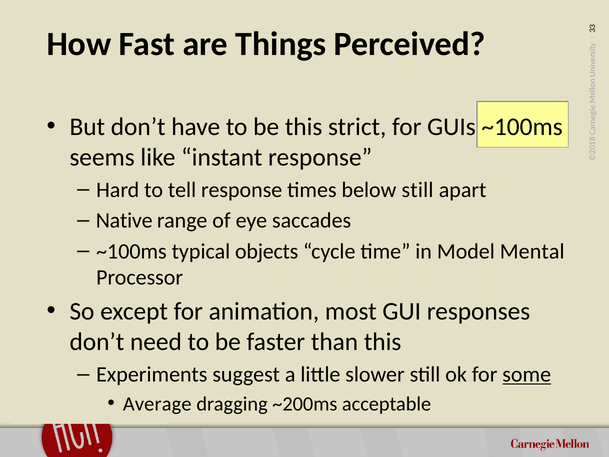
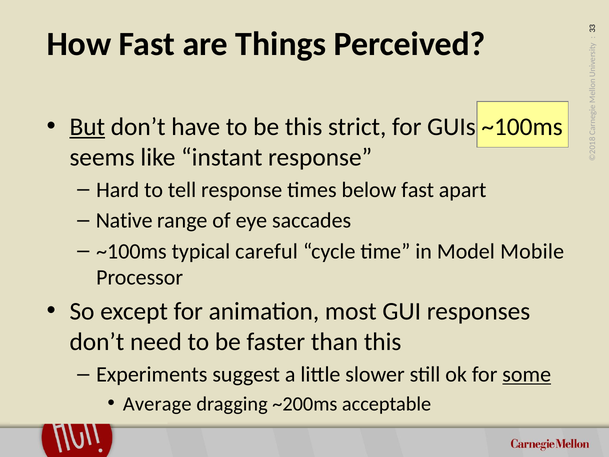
But underline: none -> present (87, 127)
below still: still -> fast (418, 190)
objects: objects -> careful (267, 251)
Mental: Mental -> Mobile (532, 251)
